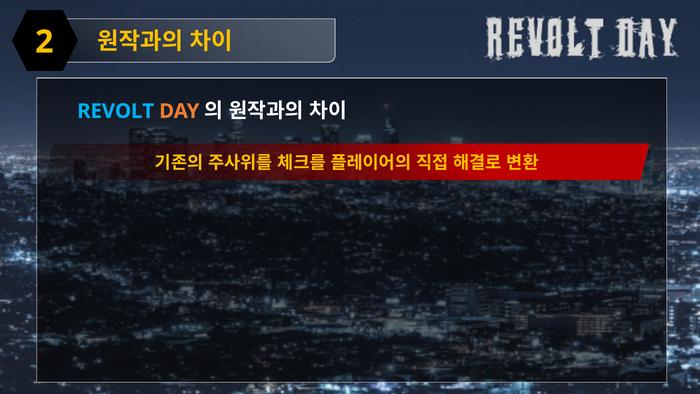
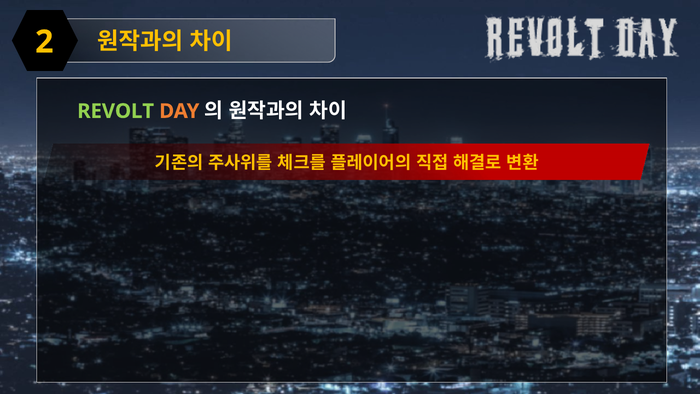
REVOLT colour: light blue -> light green (116, 111)
